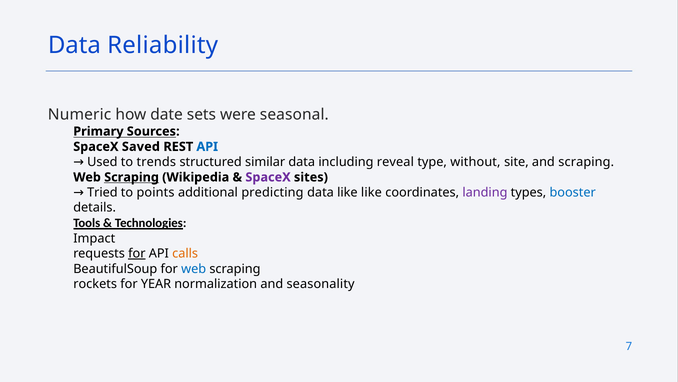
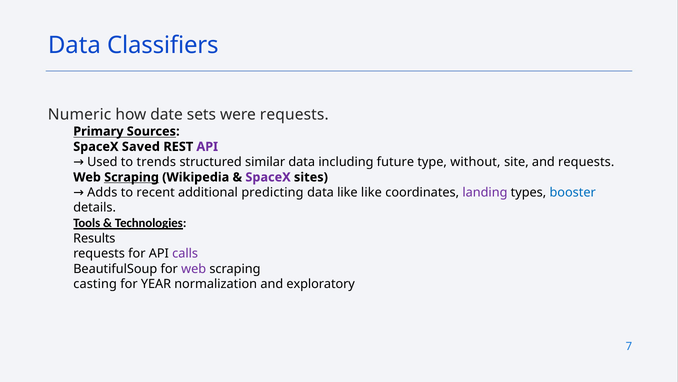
Reliability: Reliability -> Classifiers (163, 45)
were seasonal: seasonal -> requests (294, 114)
API colour: blue -> purple (207, 146)
reveal: reveal -> future (395, 162)
and scraping: scraping -> requests (586, 162)
Tried: Tried -> Adds (102, 192)
points: points -> recent (156, 192)
Impact: Impact -> Results (94, 238)
for underline: present -> none (137, 253)
calls colour: orange -> purple (185, 253)
web colour: blue -> purple (194, 268)
rockets: rockets -> casting (95, 284)
seasonality: seasonality -> exploratory (321, 284)
